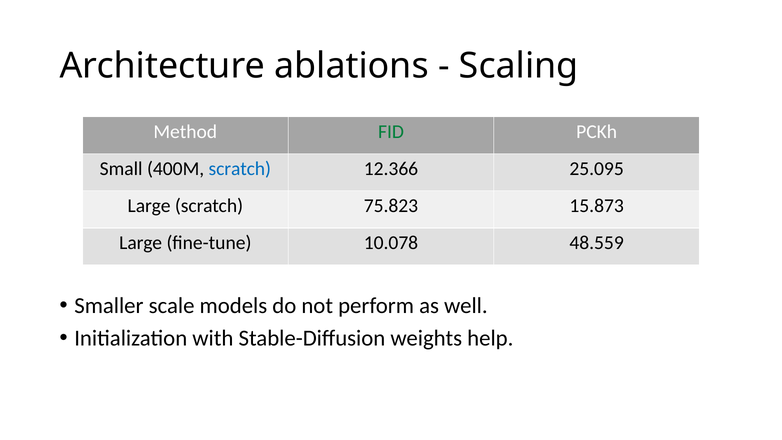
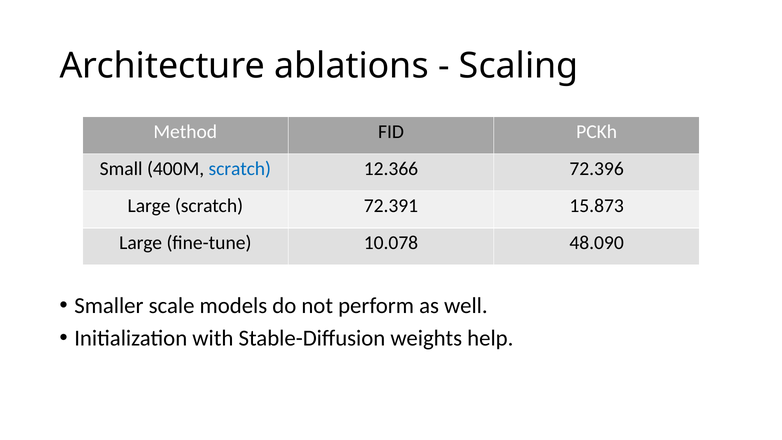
FID colour: green -> black (391, 132)
25.095: 25.095 -> 72.396 (597, 169)
75.823: 75.823 -> 72.391 (391, 206)
48.559: 48.559 -> 48.090 (597, 243)
